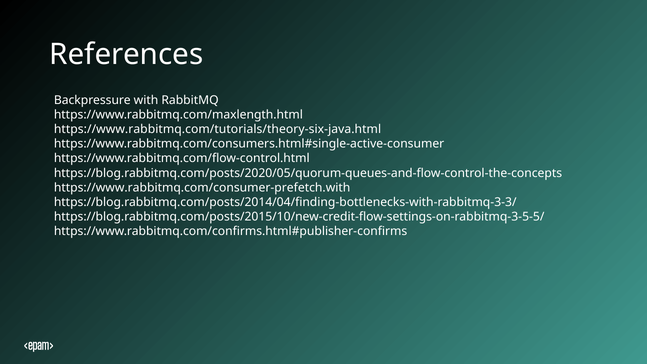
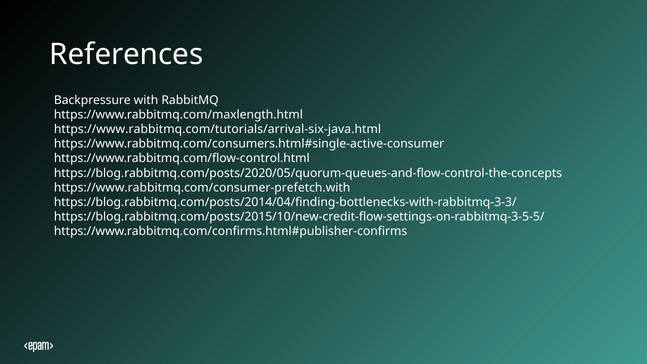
https://www.rabbitmq.com/tutorials/theory-six-java.html: https://www.rabbitmq.com/tutorials/theory-six-java.html -> https://www.rabbitmq.com/tutorials/arrival-six-java.html (218, 129)
